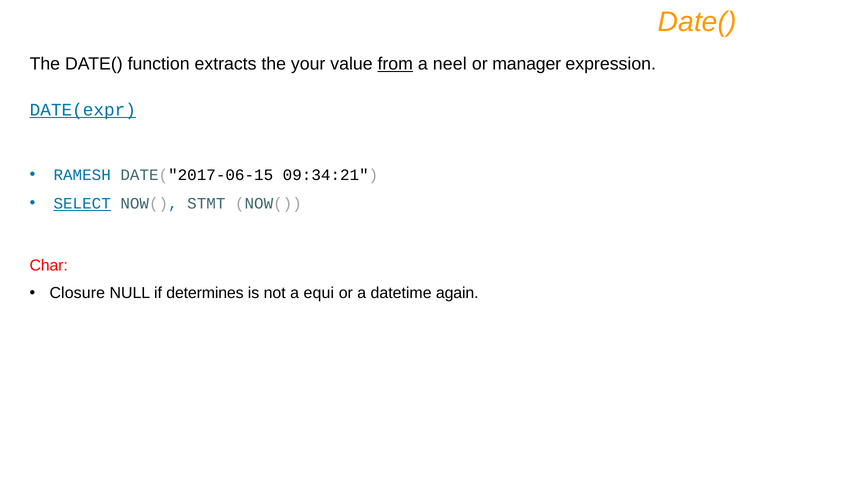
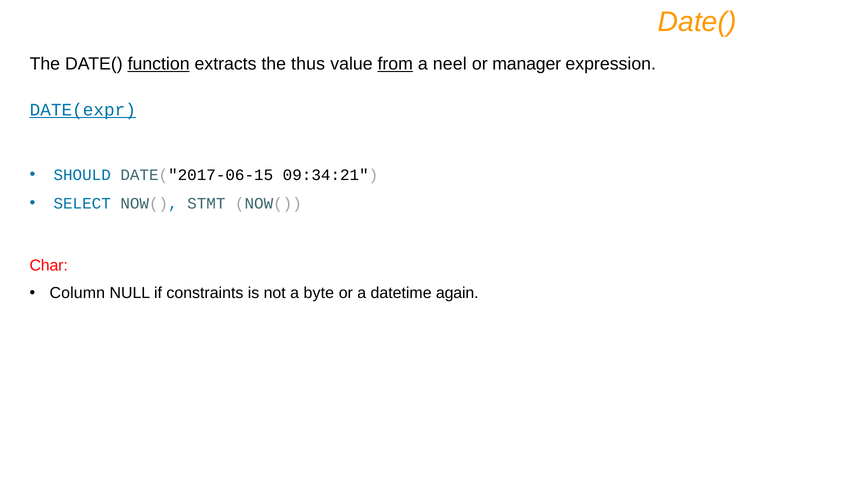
function underline: none -> present (159, 64)
your: your -> thus (308, 64)
RAMESH: RAMESH -> SHOULD (82, 175)
SELECT underline: present -> none (82, 204)
Closure: Closure -> Column (77, 294)
determines: determines -> constraints (205, 294)
equi: equi -> byte (319, 294)
